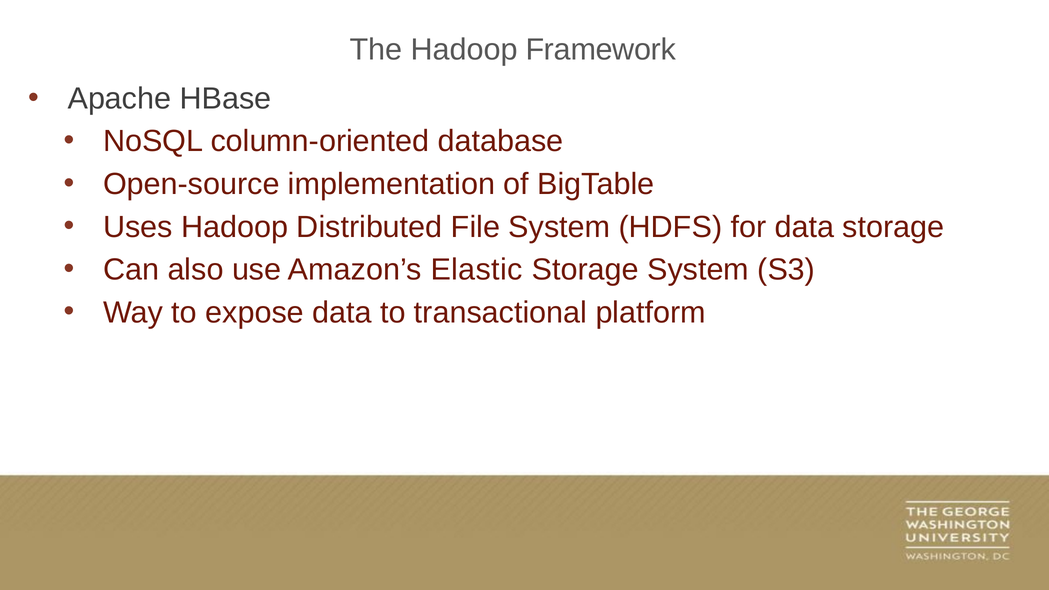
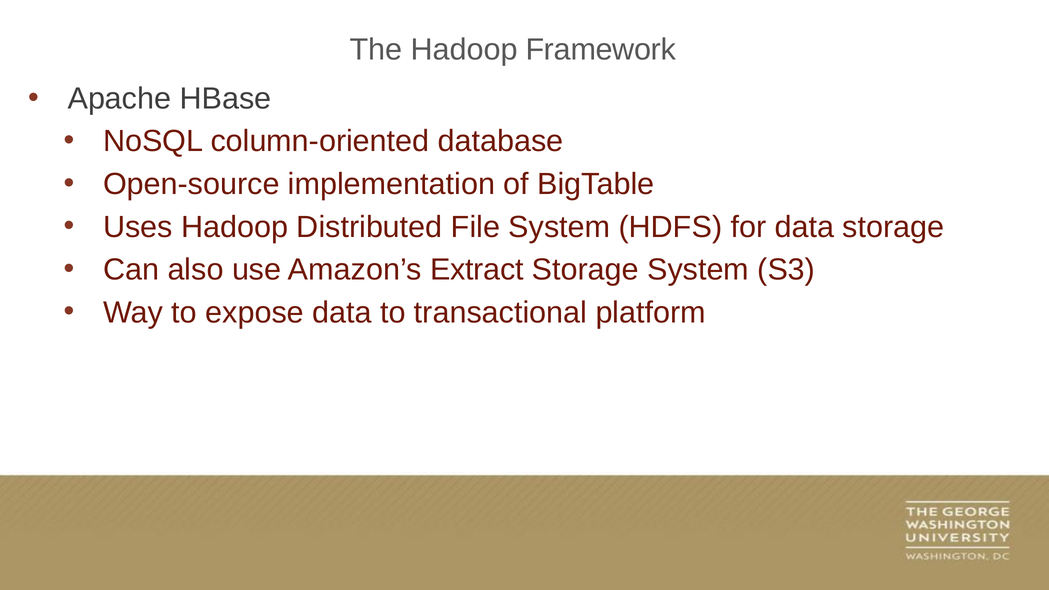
Elastic: Elastic -> Extract (477, 270)
